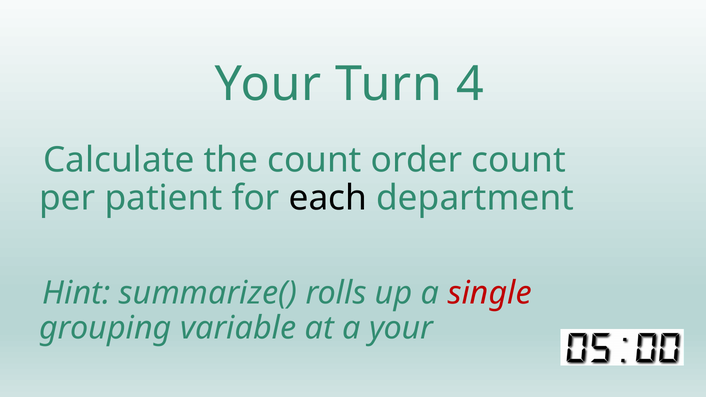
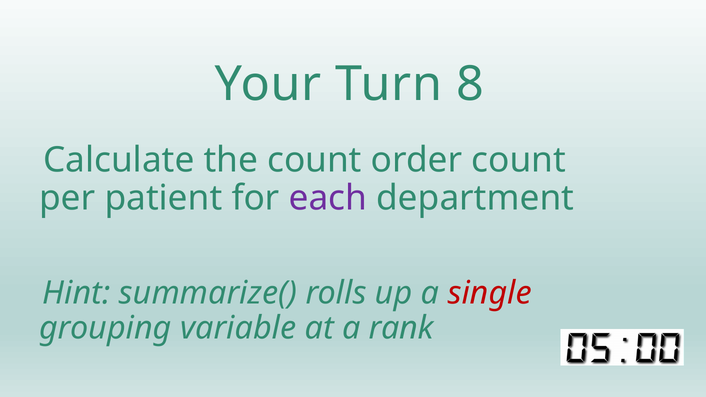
4: 4 -> 8 (470, 84)
each colour: black -> purple (328, 198)
a your: your -> rank (401, 328)
